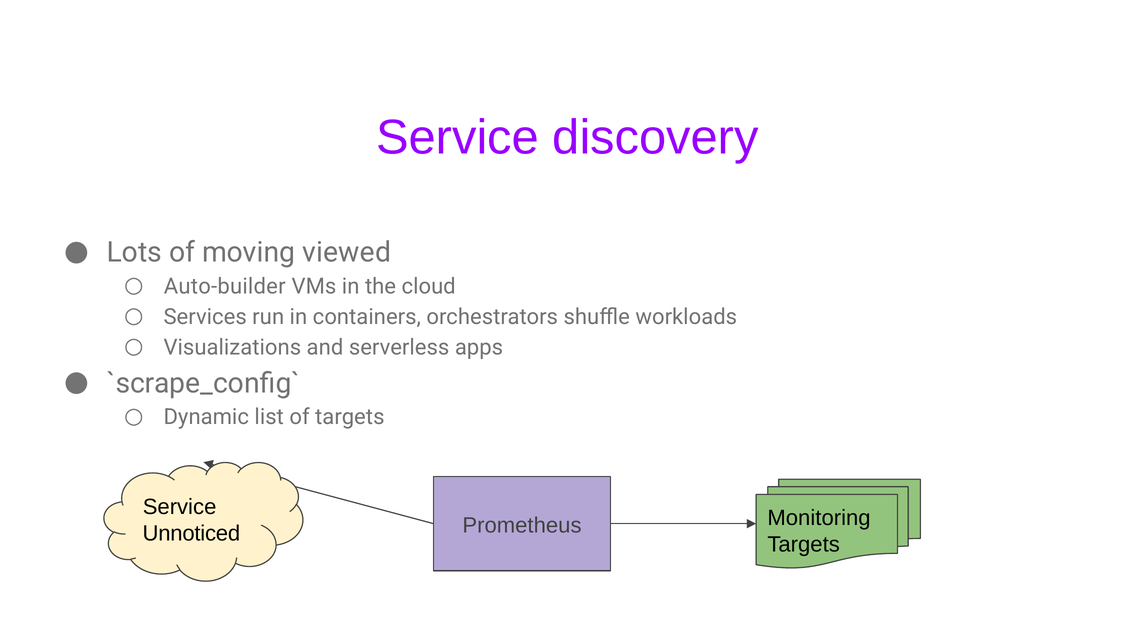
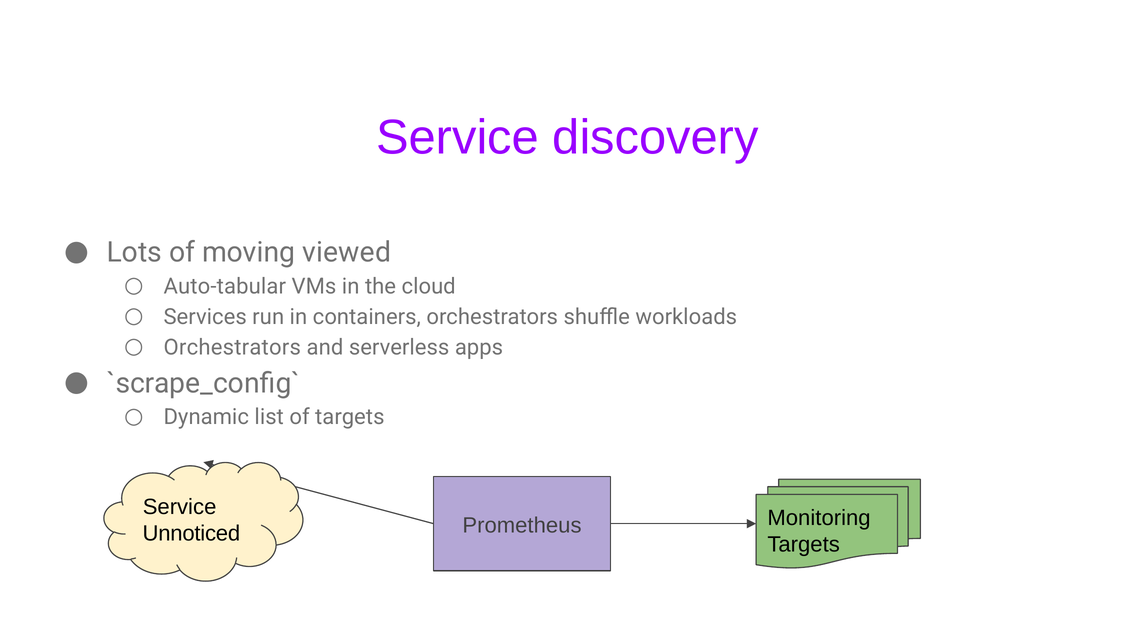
Auto-builder: Auto-builder -> Auto-tabular (225, 286)
Visualizations: Visualizations -> Orchestrators (232, 347)
